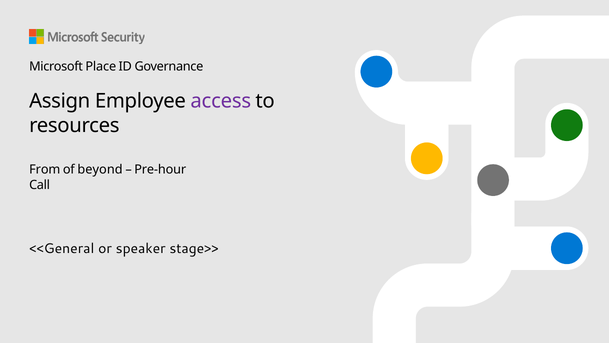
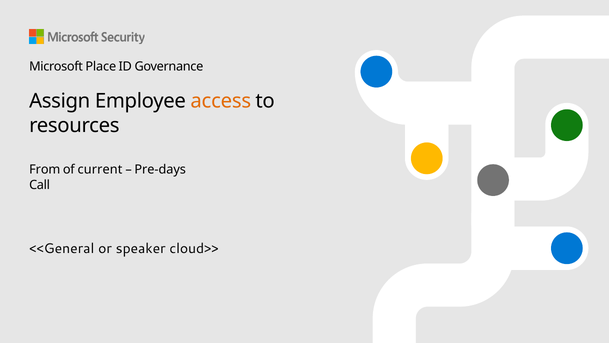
access colour: purple -> orange (221, 101)
beyond: beyond -> current (100, 169)
Pre-hour: Pre-hour -> Pre-days (160, 169)
stage>>: stage>> -> cloud>> (194, 248)
